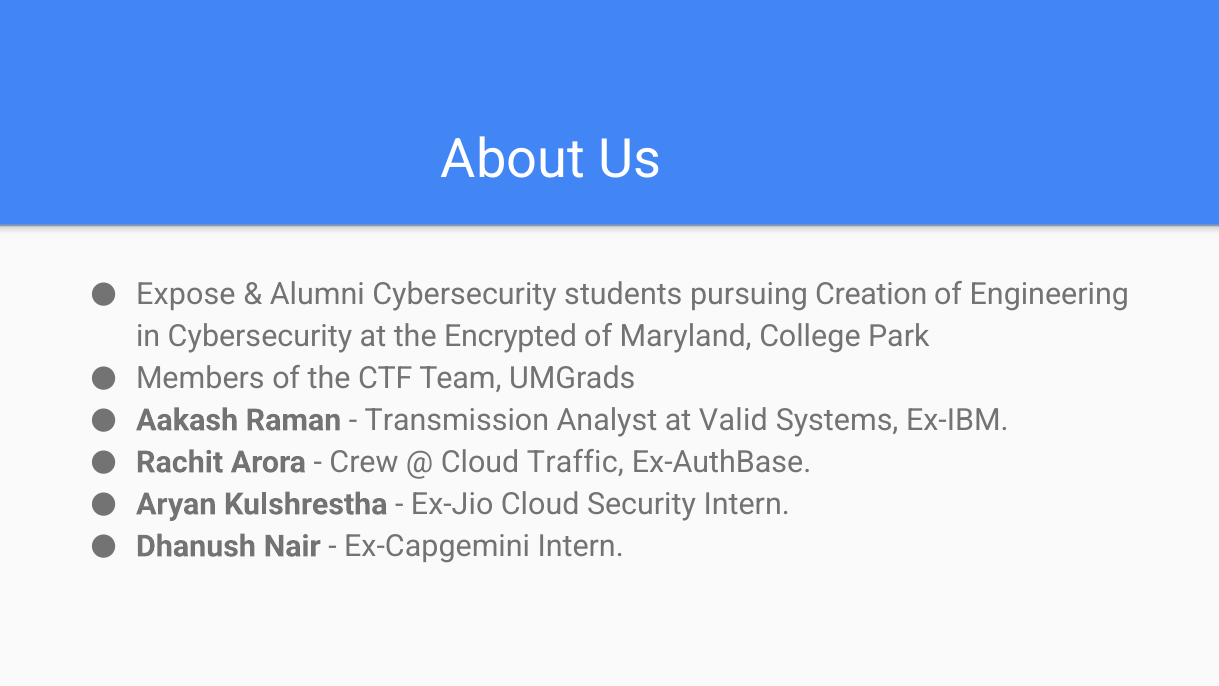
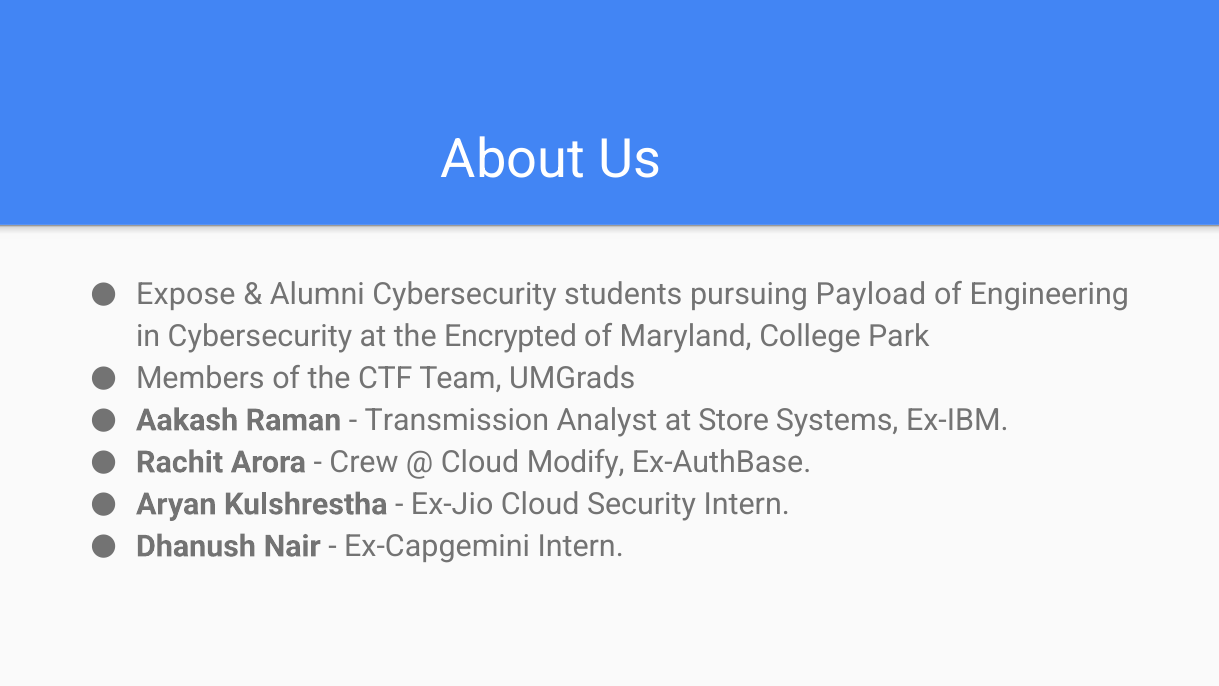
Creation: Creation -> Payload (871, 294)
Valid: Valid -> Store (734, 420)
Traffic: Traffic -> Modify (576, 462)
